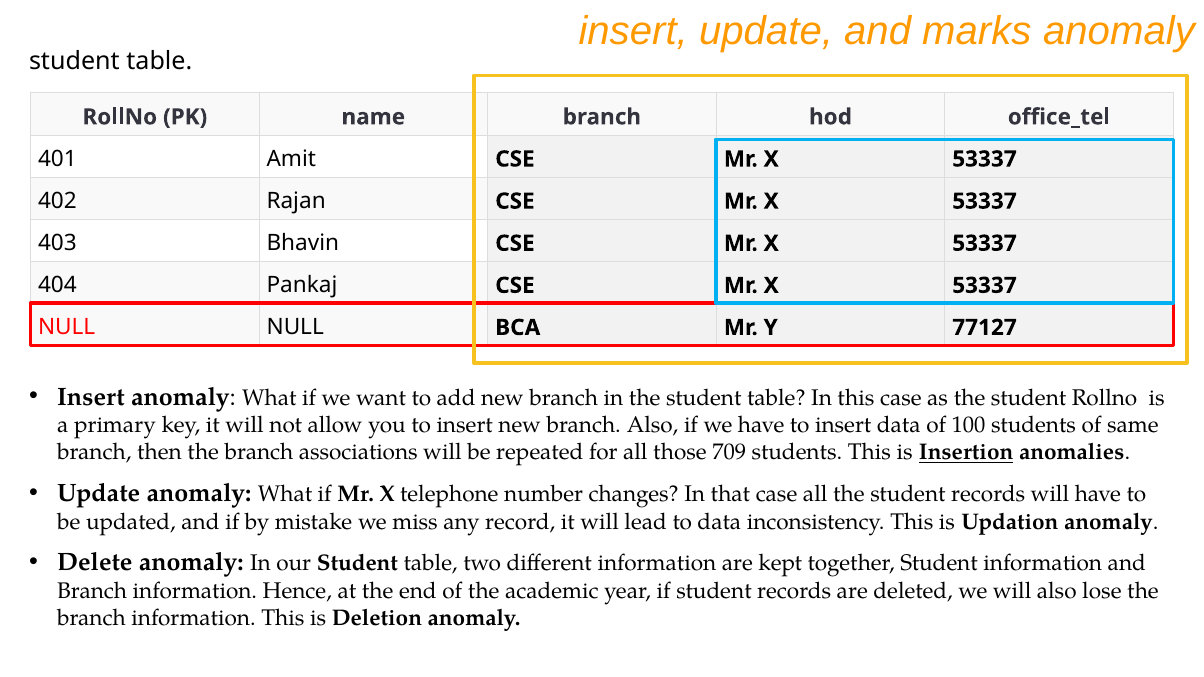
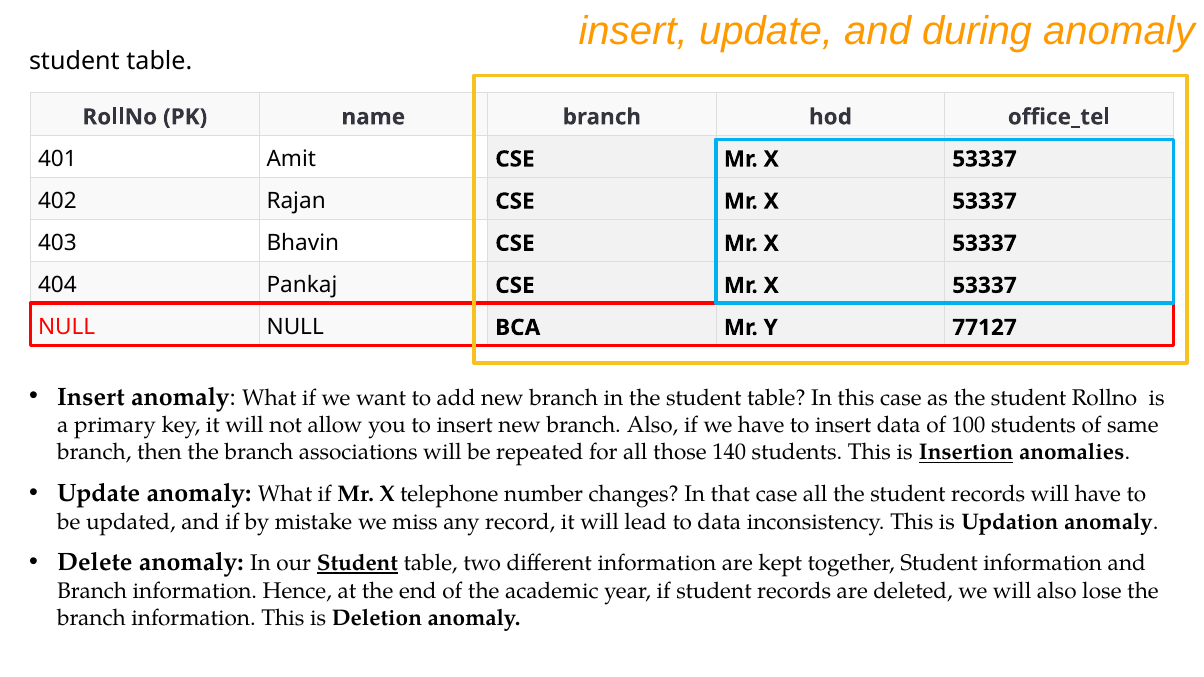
marks: marks -> during (977, 31)
709: 709 -> 140 (729, 453)
Student underline: none -> present (357, 563)
